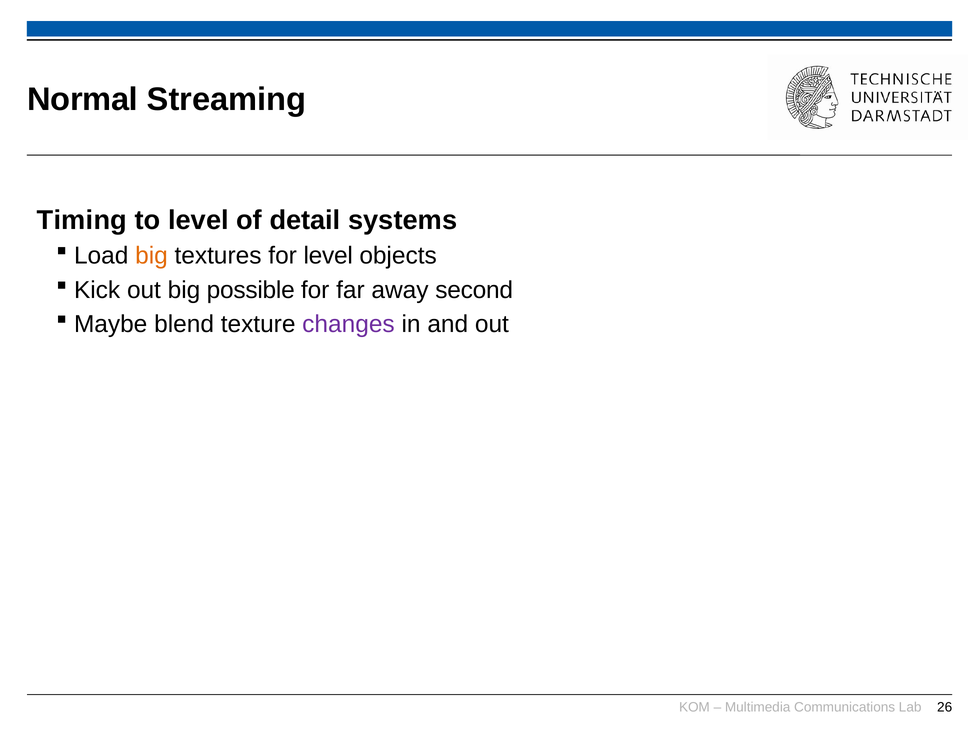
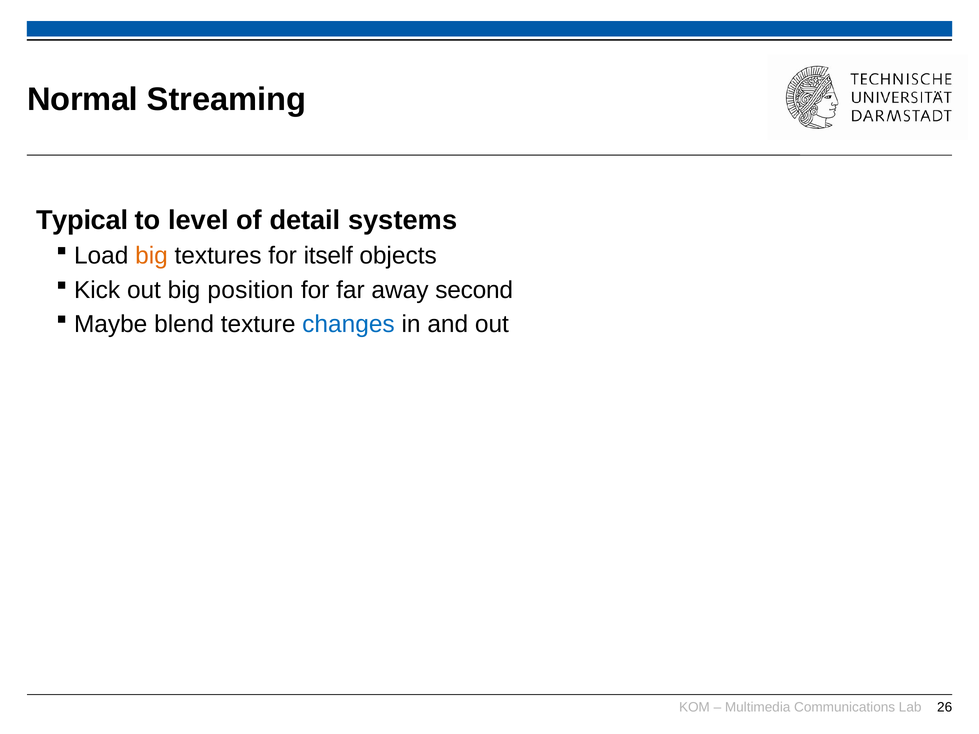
Timing: Timing -> Typical (82, 220)
for level: level -> itself (328, 256)
possible: possible -> position (251, 290)
changes colour: purple -> blue (348, 324)
